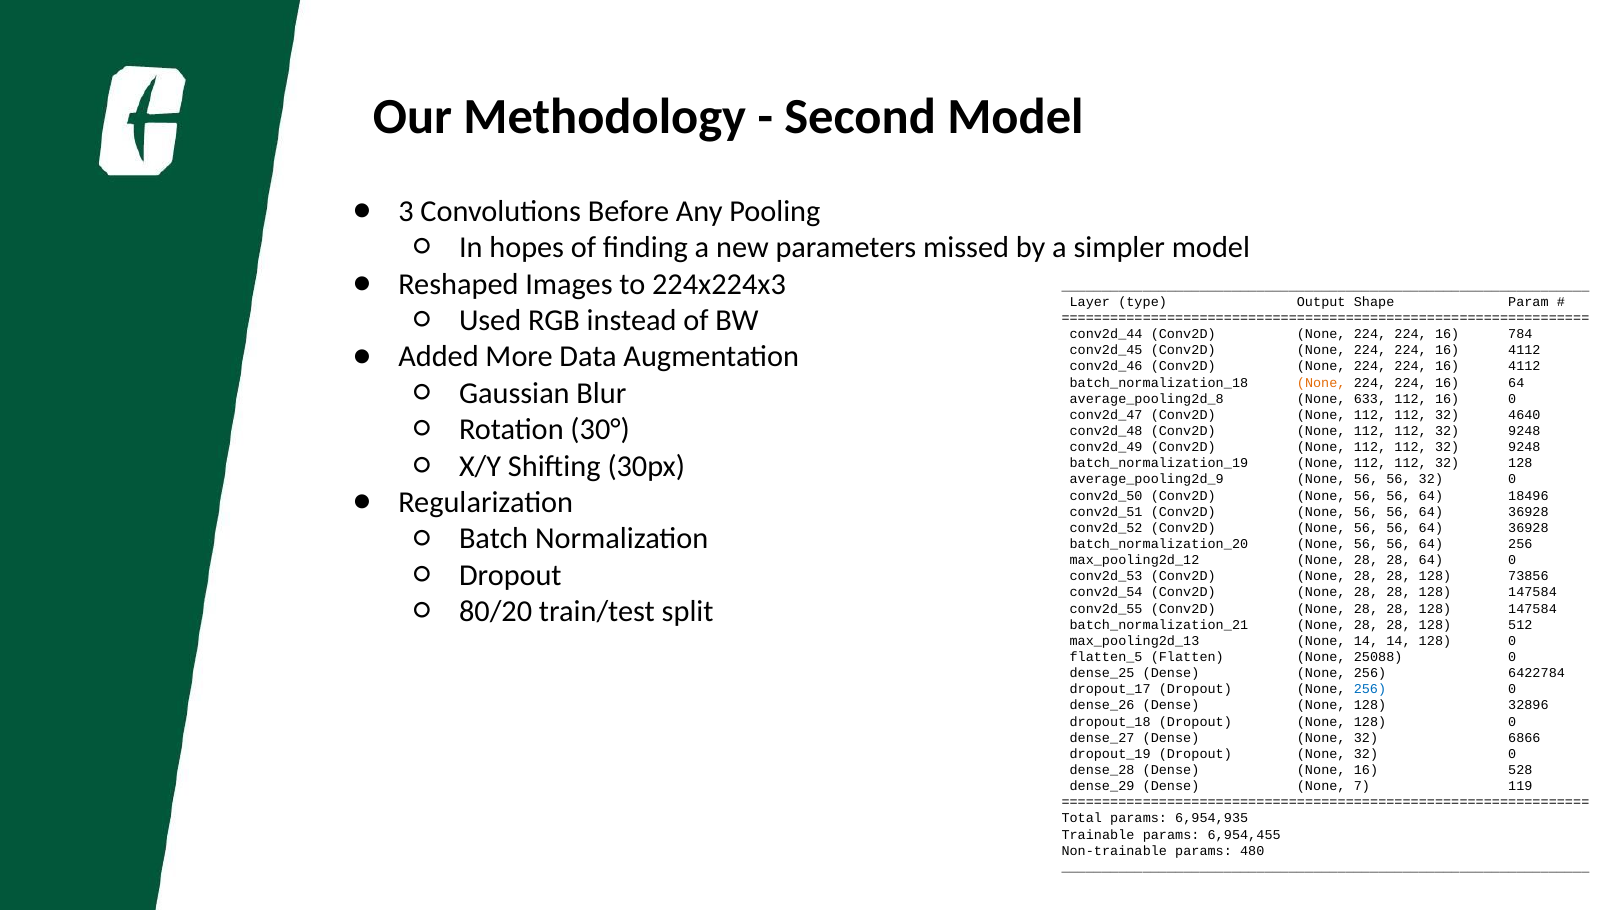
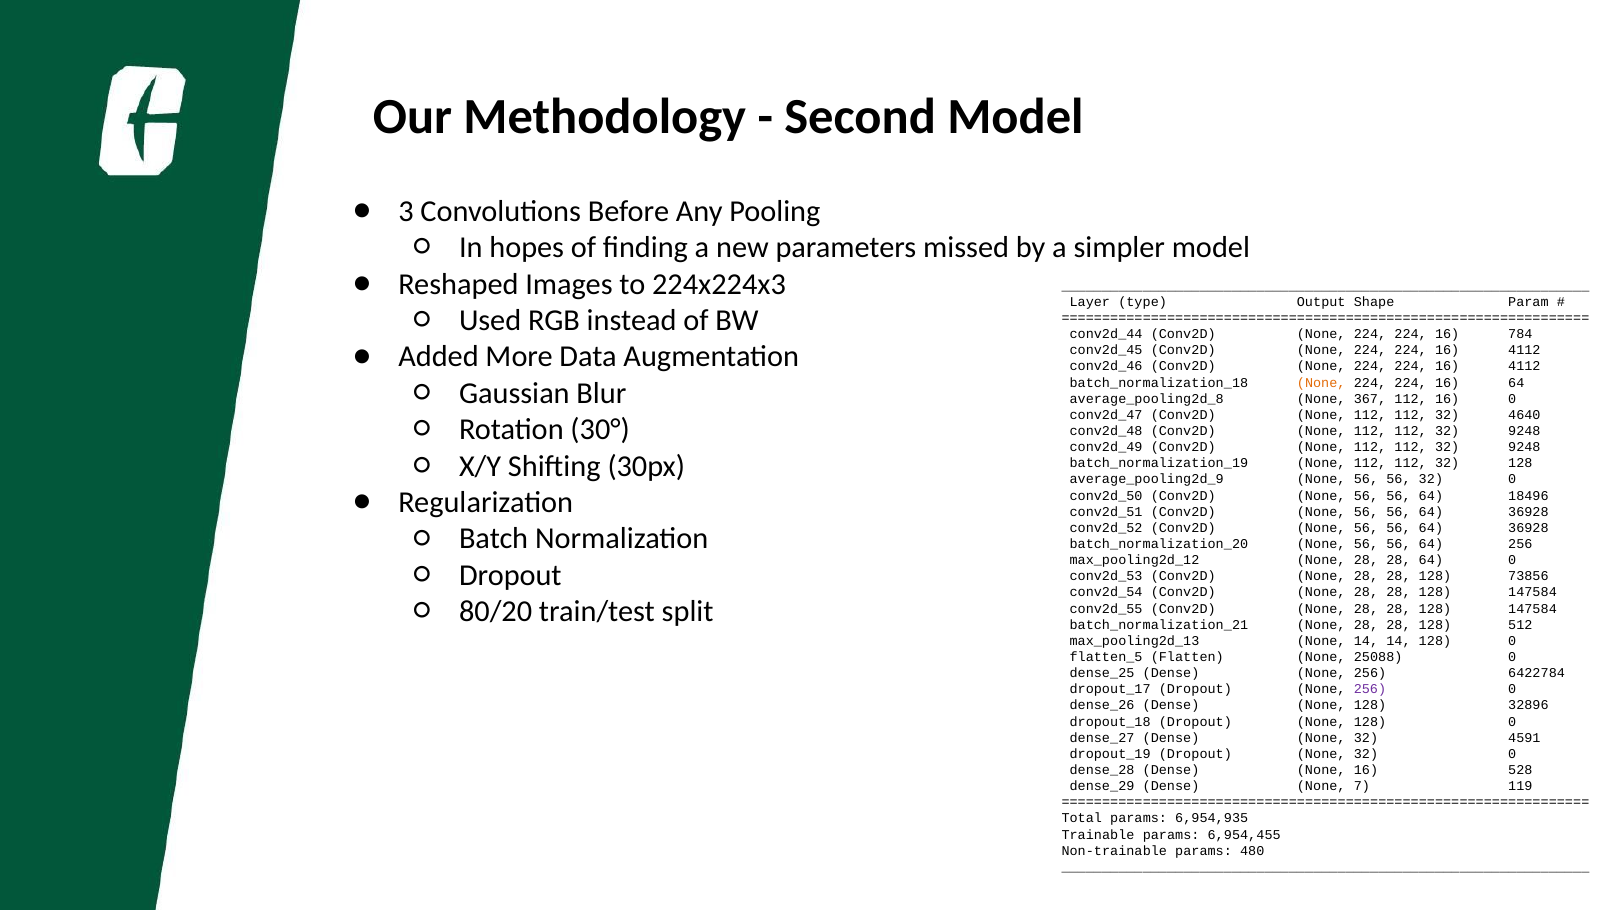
633: 633 -> 367 (1370, 399)
256 colour: blue -> purple (1370, 689)
6866: 6866 -> 4591 (1524, 738)
